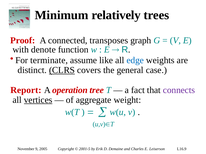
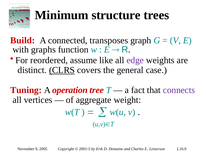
relatively: relatively -> structure (116, 15)
Proof: Proof -> Build (23, 41)
denote: denote -> graphs (43, 50)
terminate: terminate -> reordered (49, 60)
edge colour: blue -> purple (135, 60)
Report: Report -> Tuning (26, 90)
vertices underline: present -> none (38, 100)
